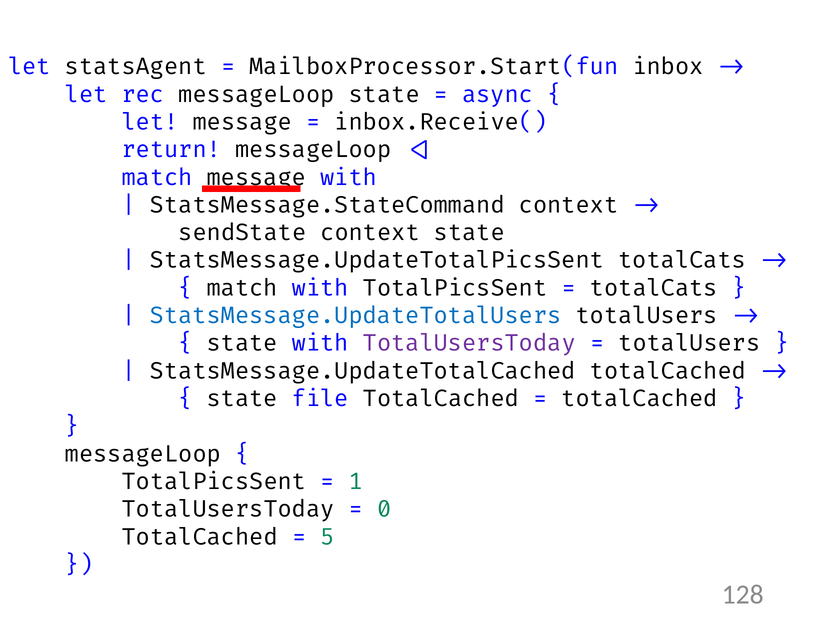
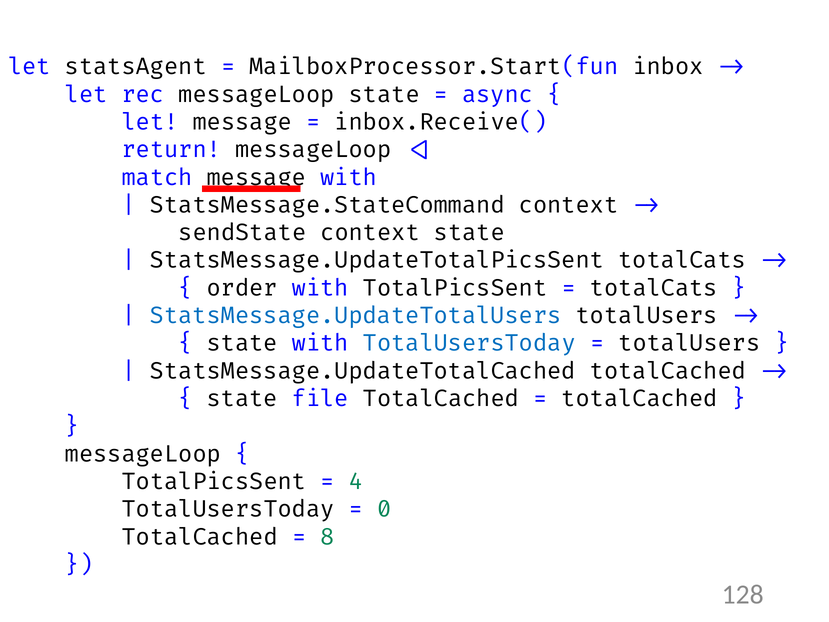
match: match -> order (242, 288)
TotalUsersToday colour: purple -> blue (469, 343)
1: 1 -> 4 (356, 481)
5: 5 -> 8 (327, 537)
